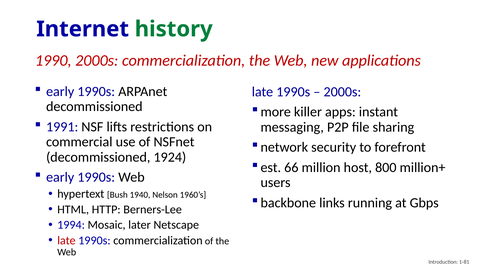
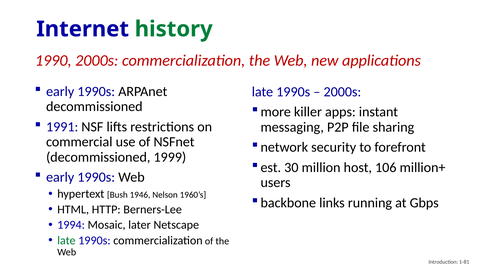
1924: 1924 -> 1999 (170, 157)
66: 66 -> 30 (291, 168)
800: 800 -> 106 (386, 168)
1940: 1940 -> 1946 (140, 195)
late colour: red -> green (66, 241)
